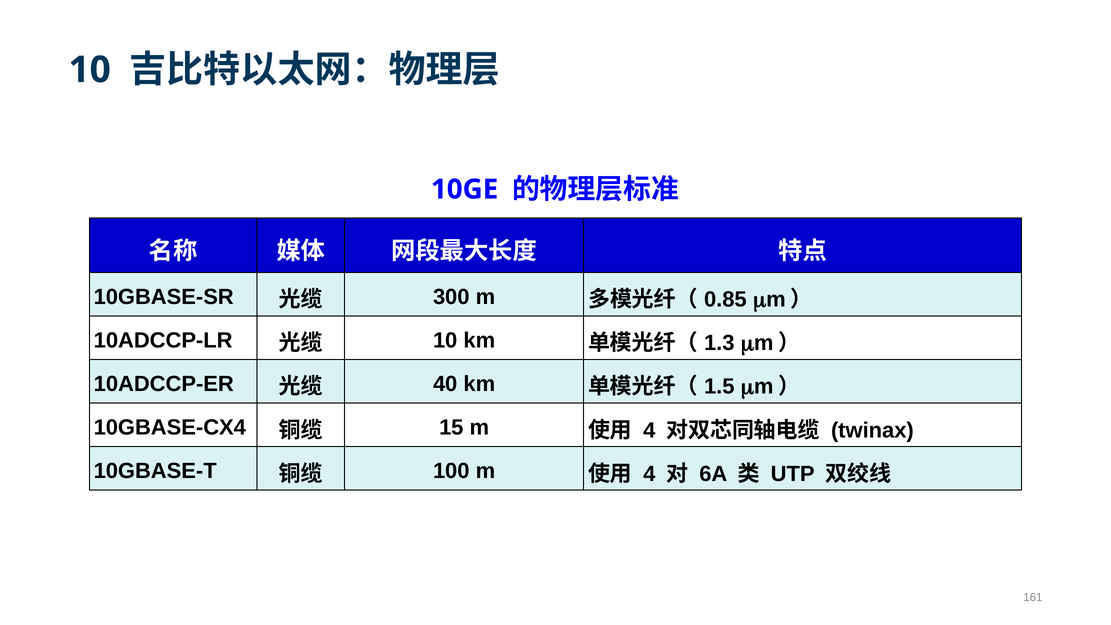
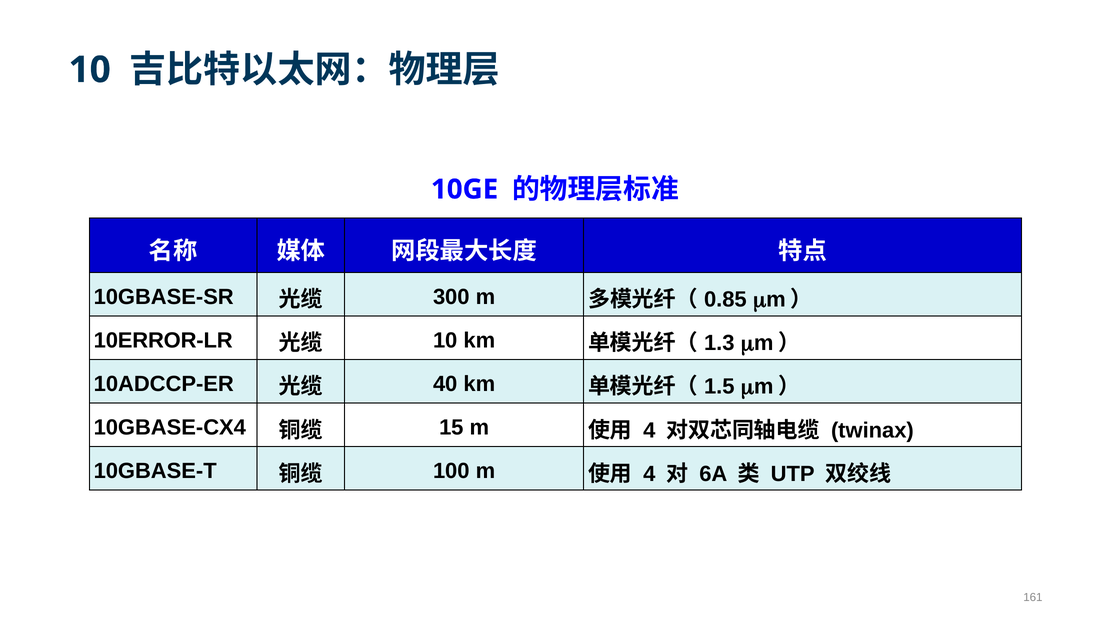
10ADCCP-LR: 10ADCCP-LR -> 10ERROR-LR (163, 341)
